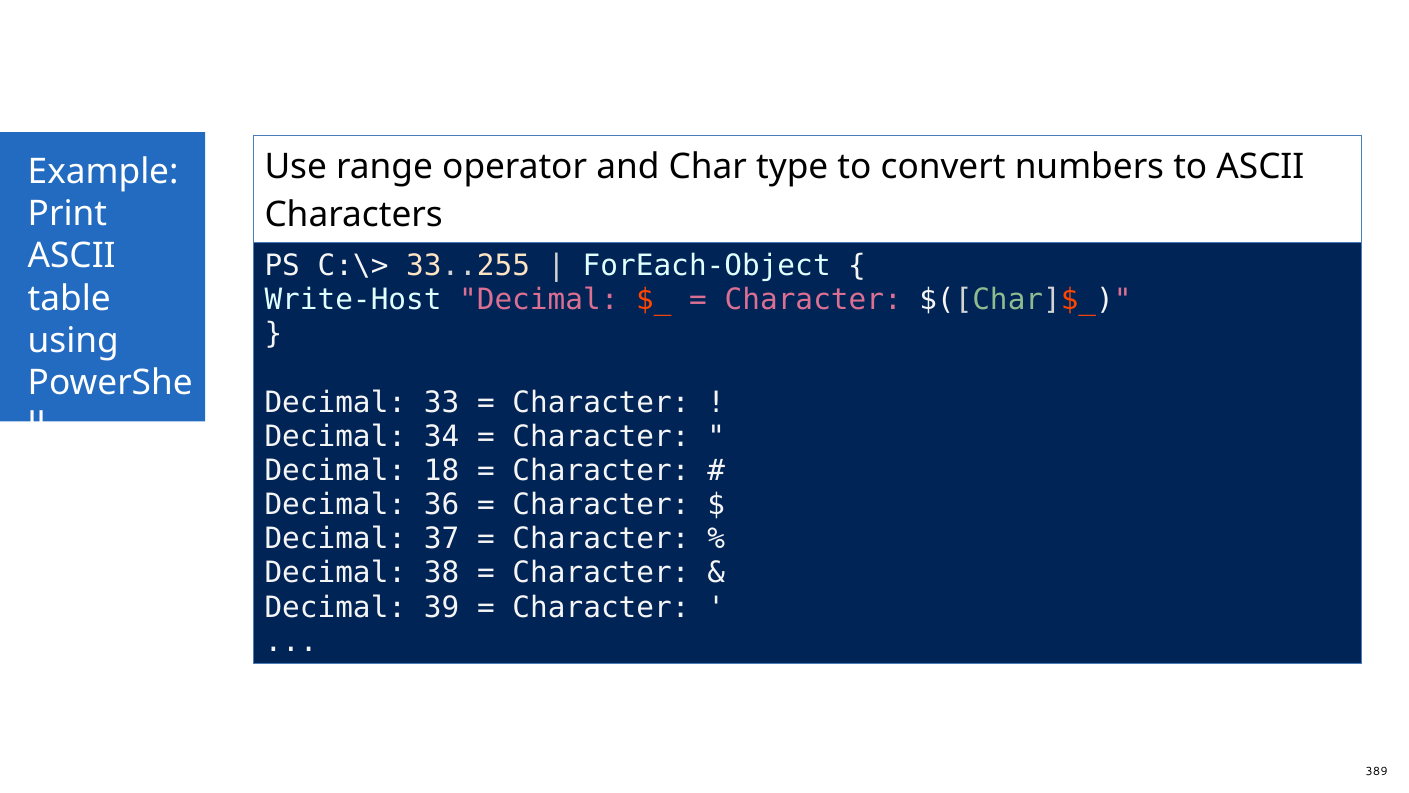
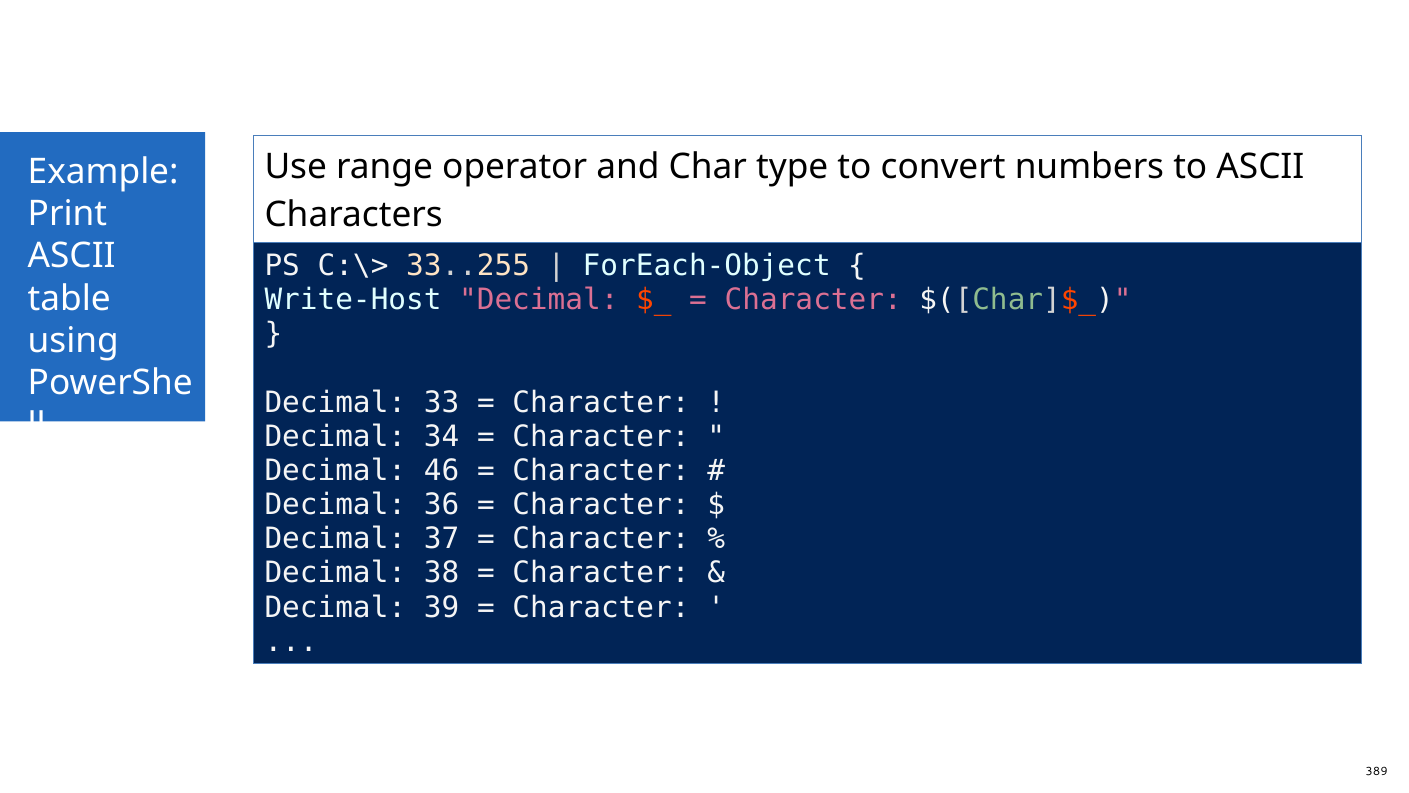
18: 18 -> 46 (442, 470)
